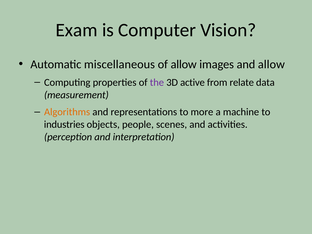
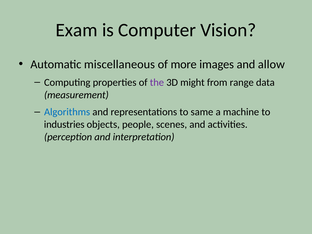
of allow: allow -> more (184, 64)
active: active -> might (192, 82)
relate: relate -> range (242, 82)
Algorithms colour: orange -> blue (67, 112)
more: more -> same (202, 112)
